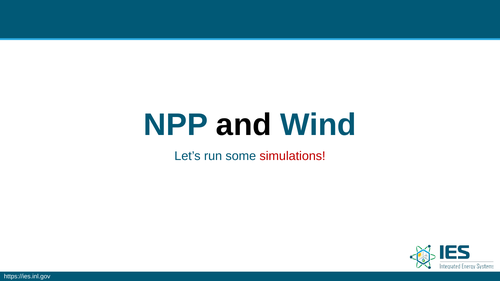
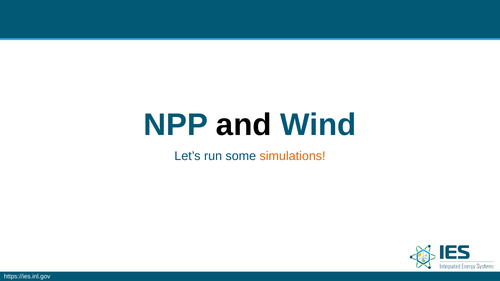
simulations colour: red -> orange (293, 156)
